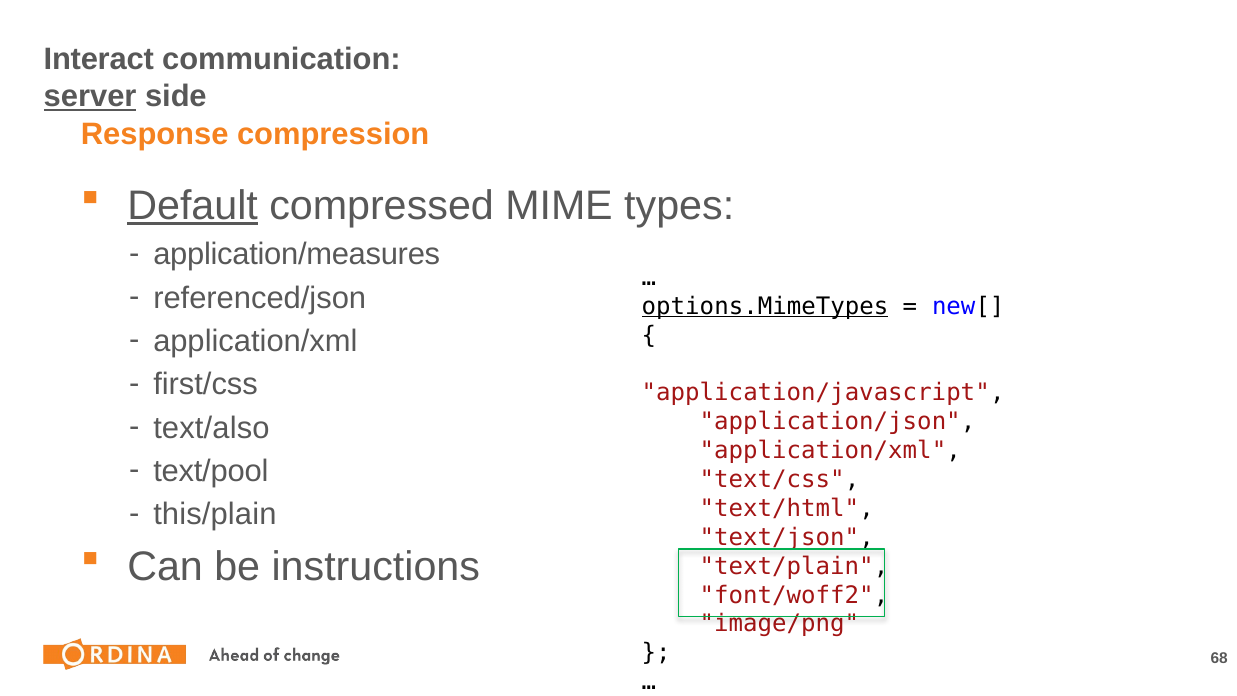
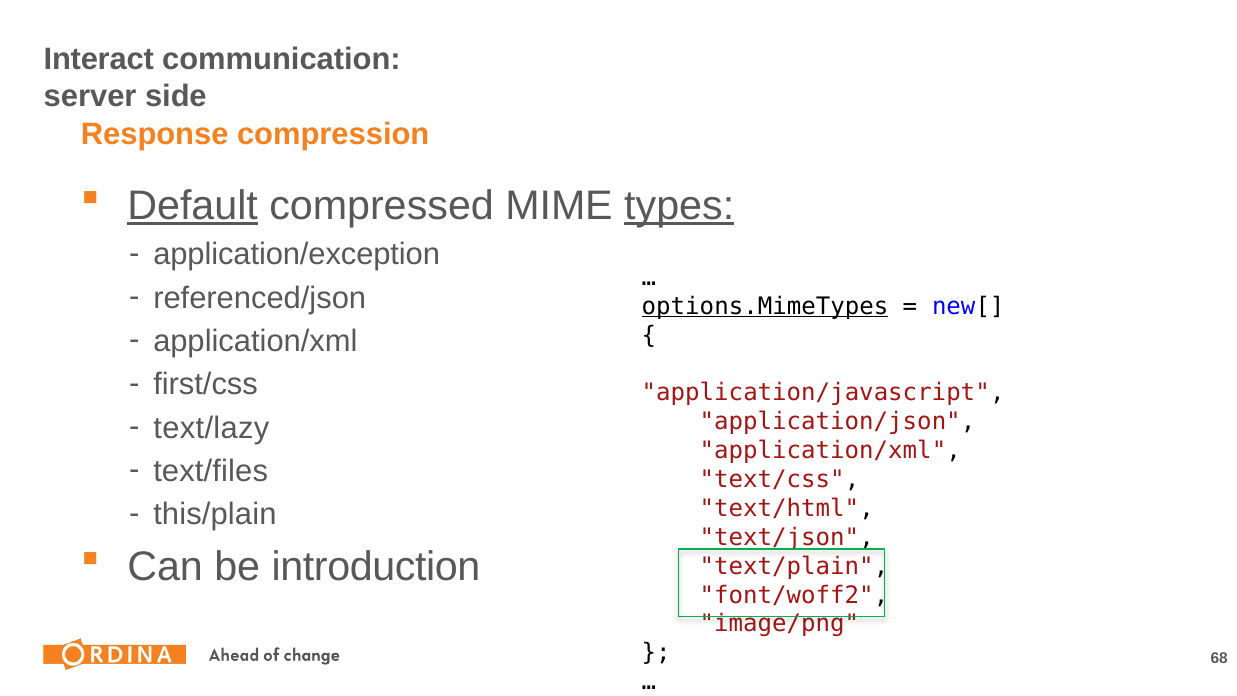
server underline: present -> none (90, 96)
types underline: none -> present (679, 206)
application/measures: application/measures -> application/exception (297, 255)
text/also: text/also -> text/lazy (211, 428)
text/pool: text/pool -> text/files (211, 471)
instructions: instructions -> introduction (376, 567)
